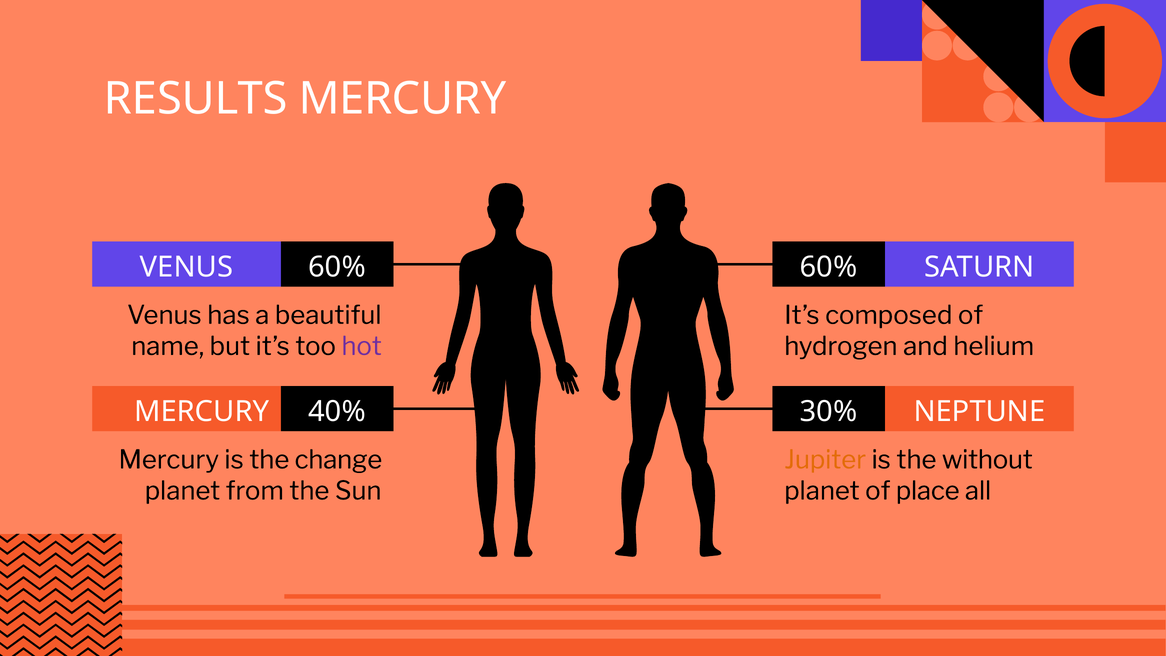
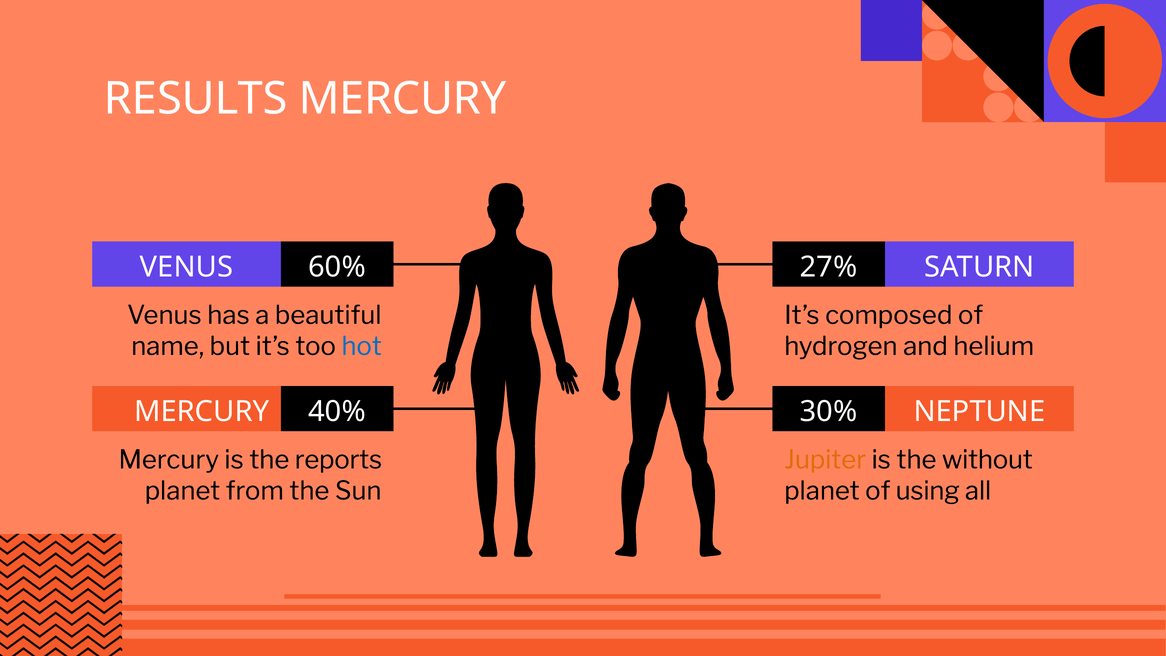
60%: 60% -> 27% (829, 267)
hot colour: purple -> blue (362, 346)
change: change -> reports (338, 460)
place: place -> using (928, 491)
